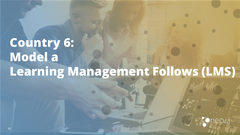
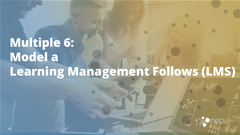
Country: Country -> Multiple (35, 43)
